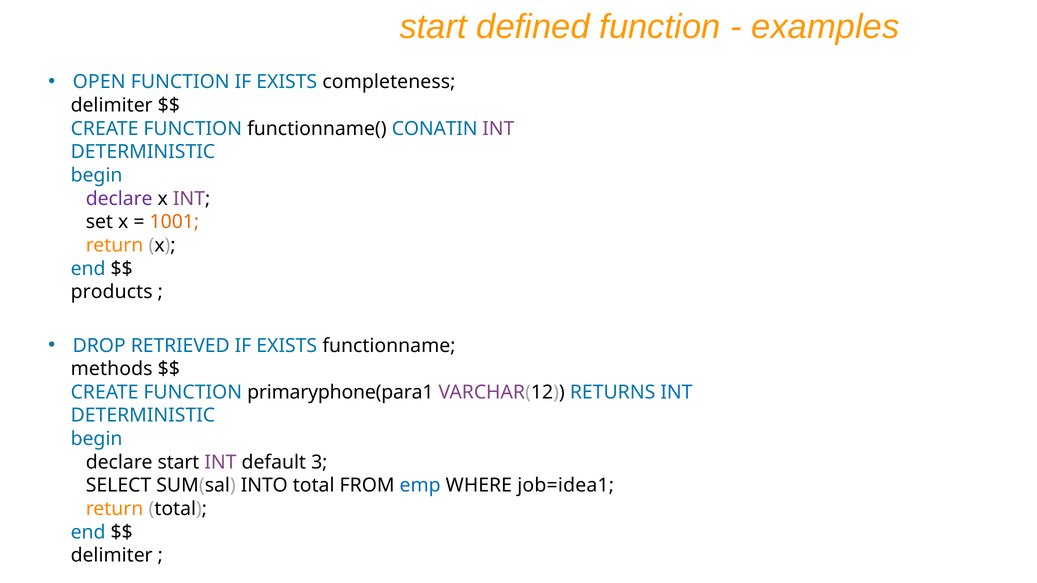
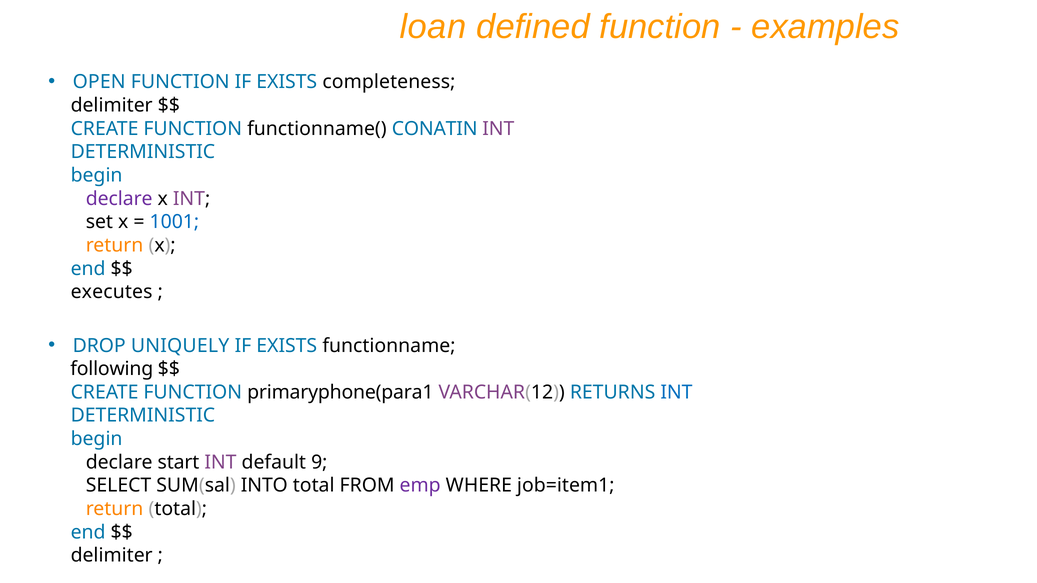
start: start -> loan (433, 27)
1001 colour: orange -> blue (174, 222)
products: products -> executes (112, 292)
RETRIEVED: RETRIEVED -> UNIQUELY (180, 346)
methods: methods -> following (112, 369)
3: 3 -> 9 (319, 462)
emp colour: blue -> purple (420, 486)
job=idea1: job=idea1 -> job=item1 (566, 486)
